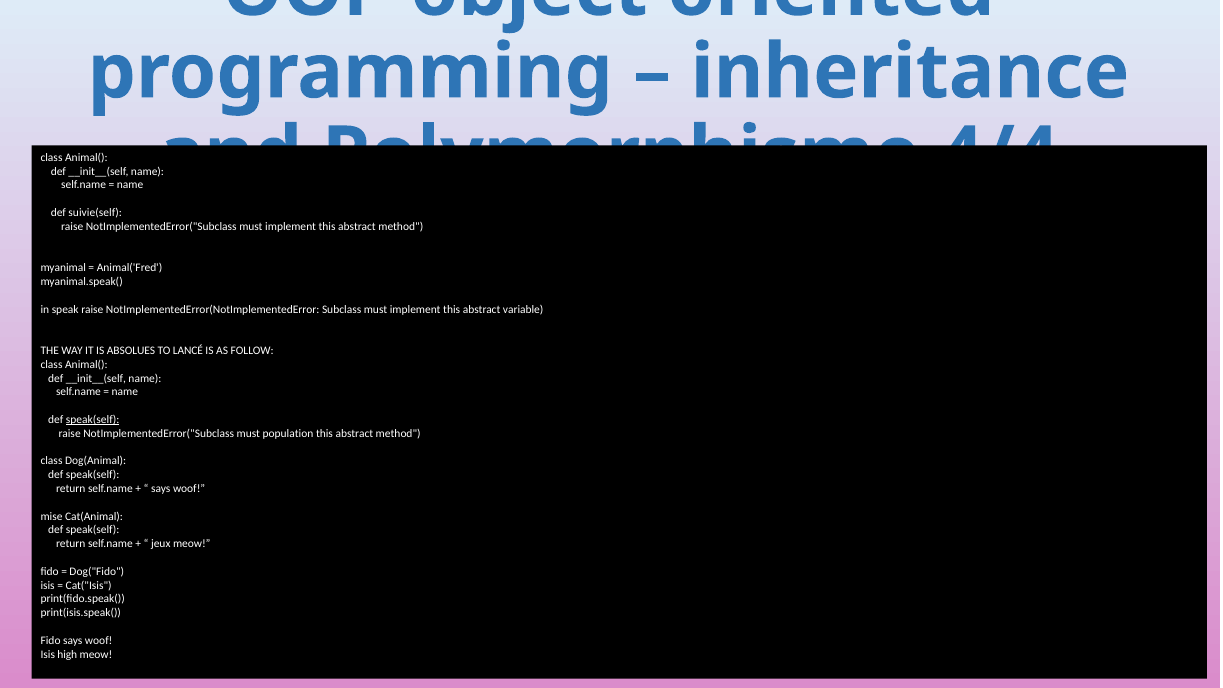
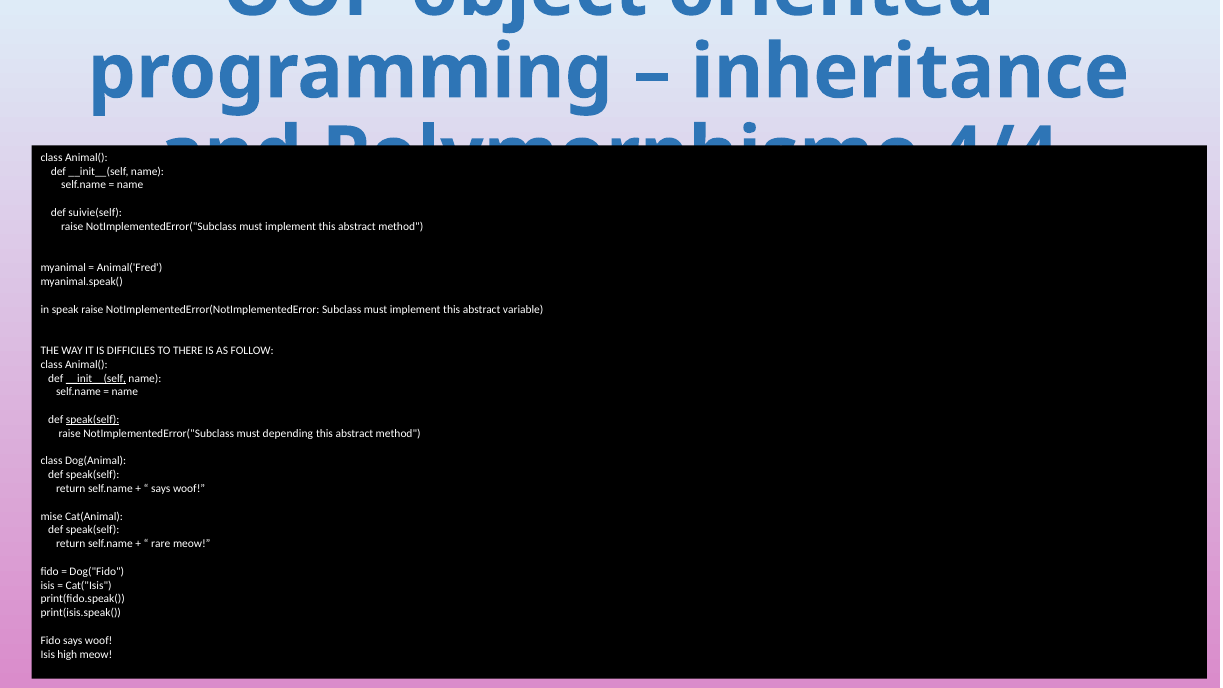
ABSOLUES: ABSOLUES -> DIFFICILES (131, 351)
LANCÉ: LANCÉ -> THERE (188, 351)
__init__(self underline: none -> present (96, 378)
population: population -> depending (288, 433)
jeux: jeux -> rare (161, 544)
